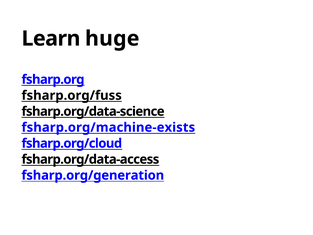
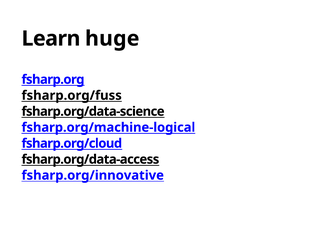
fsharp.org/machine-exists: fsharp.org/machine-exists -> fsharp.org/machine-logical (108, 127)
fsharp.org/generation: fsharp.org/generation -> fsharp.org/innovative (93, 175)
